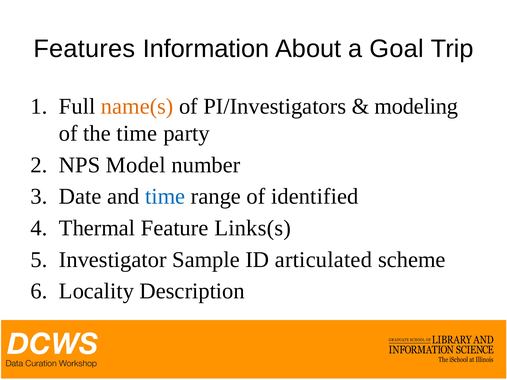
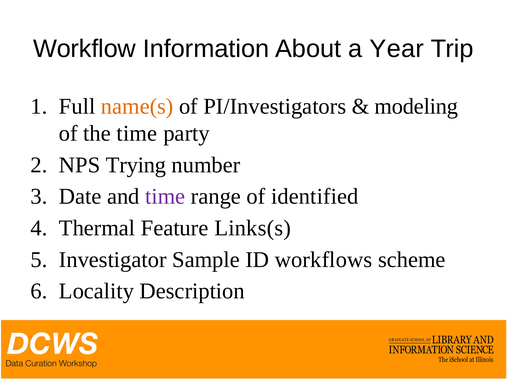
Features: Features -> Workflow (84, 49)
Goal: Goal -> Year (397, 49)
Model: Model -> Trying (136, 165)
time colour: blue -> purple (165, 197)
articulated: articulated -> workflows (324, 260)
